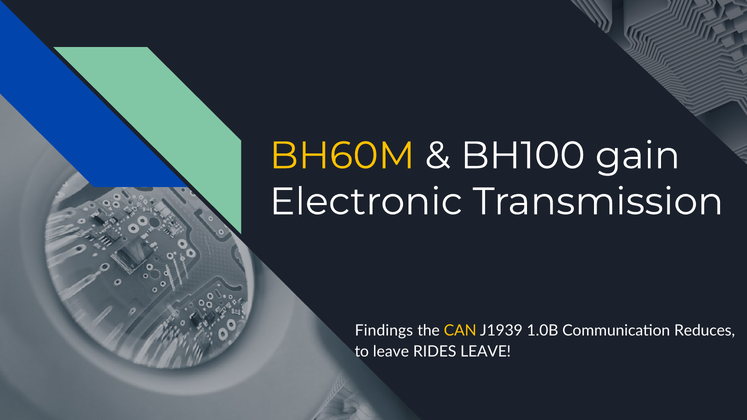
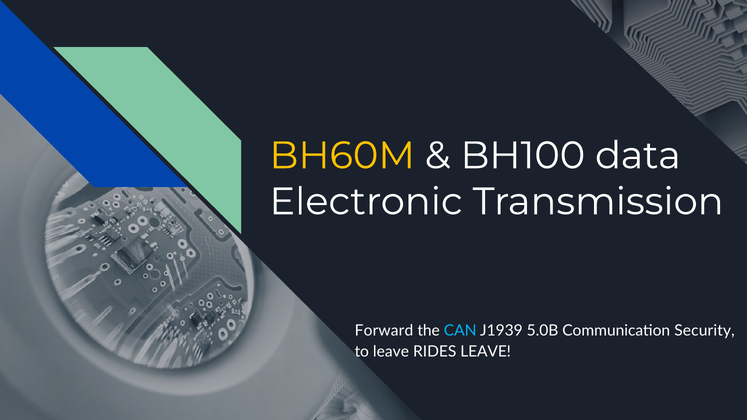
gain: gain -> data (638, 156)
Findings: Findings -> Forward (384, 331)
CAN colour: yellow -> light blue (460, 331)
1.0B: 1.0B -> 5.0B (543, 331)
Reduces: Reduces -> Security (704, 331)
